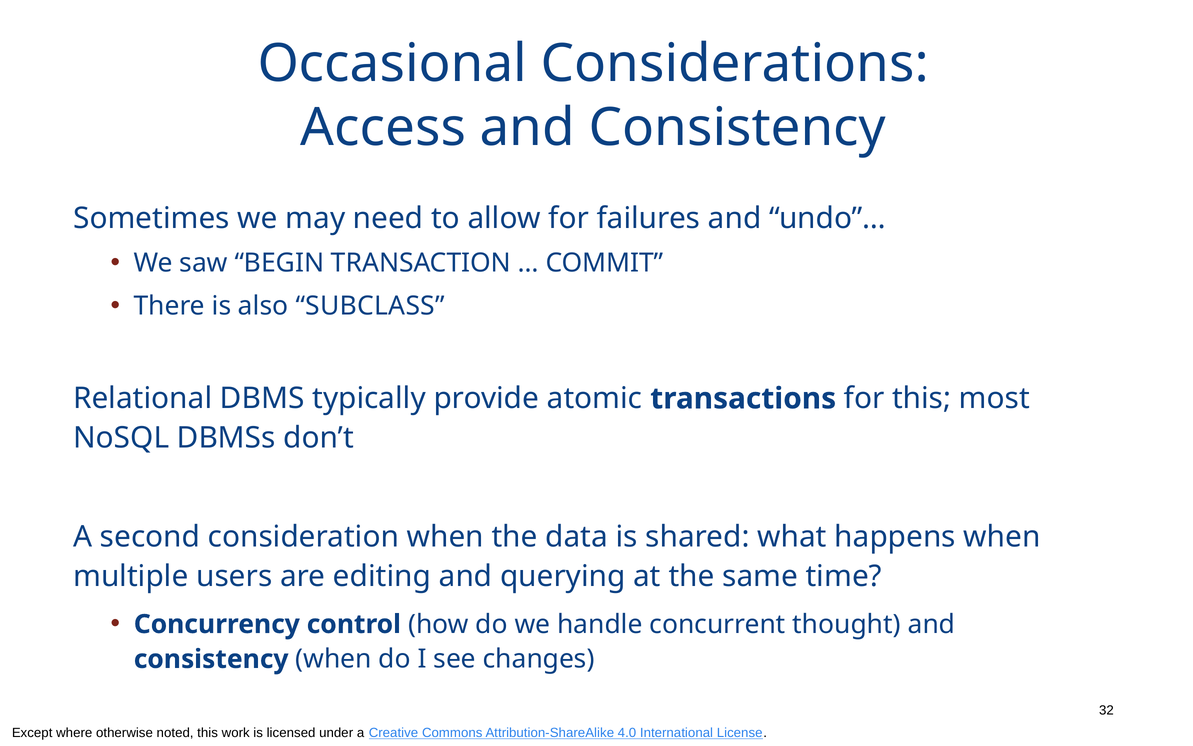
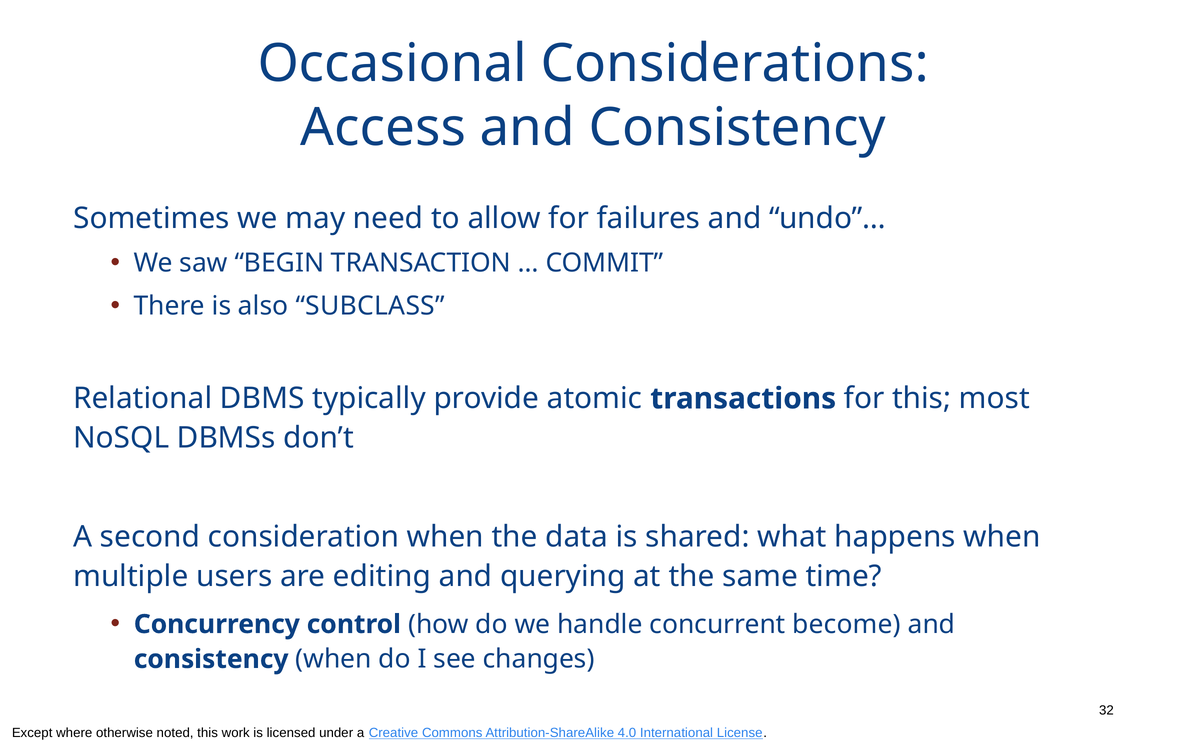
thought: thought -> become (847, 624)
